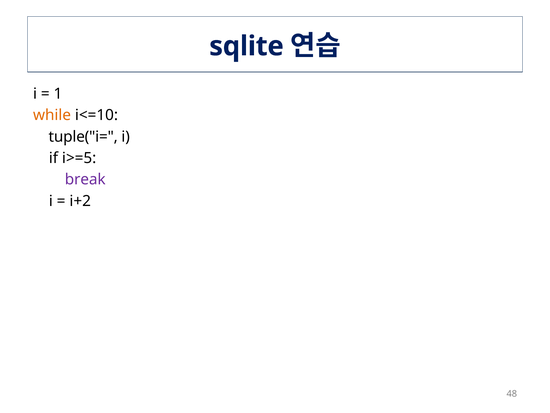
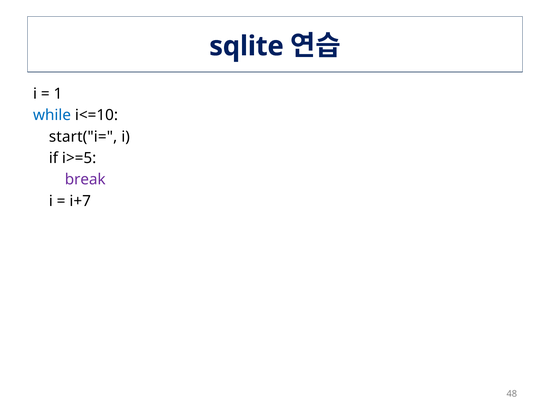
while colour: orange -> blue (52, 115)
tuple("i=: tuple("i= -> start("i= (83, 136)
i+2: i+2 -> i+7 (80, 201)
